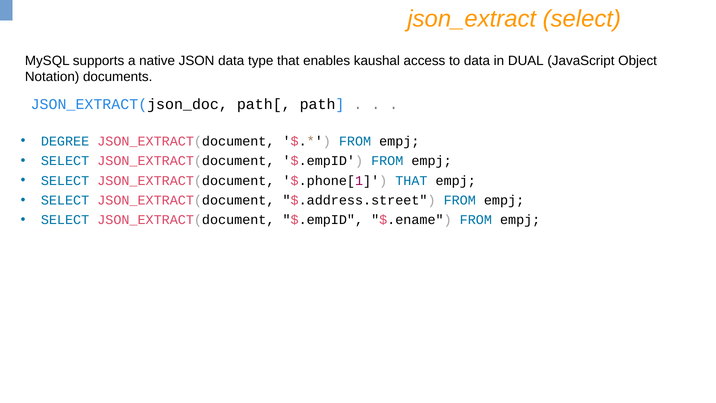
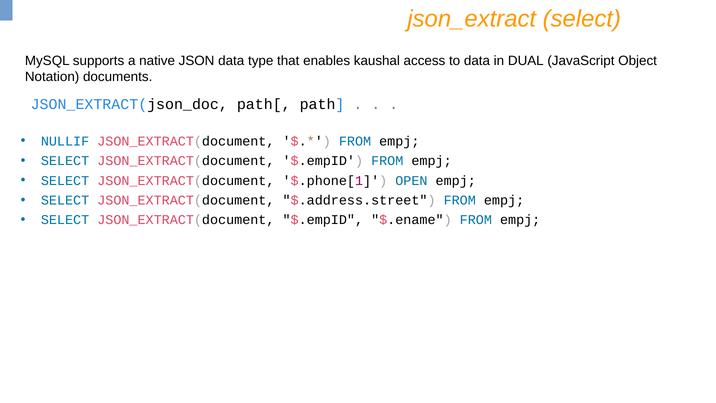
DEGREE: DEGREE -> NULLIF (65, 141)
$.phone[1 THAT: THAT -> OPEN (411, 181)
